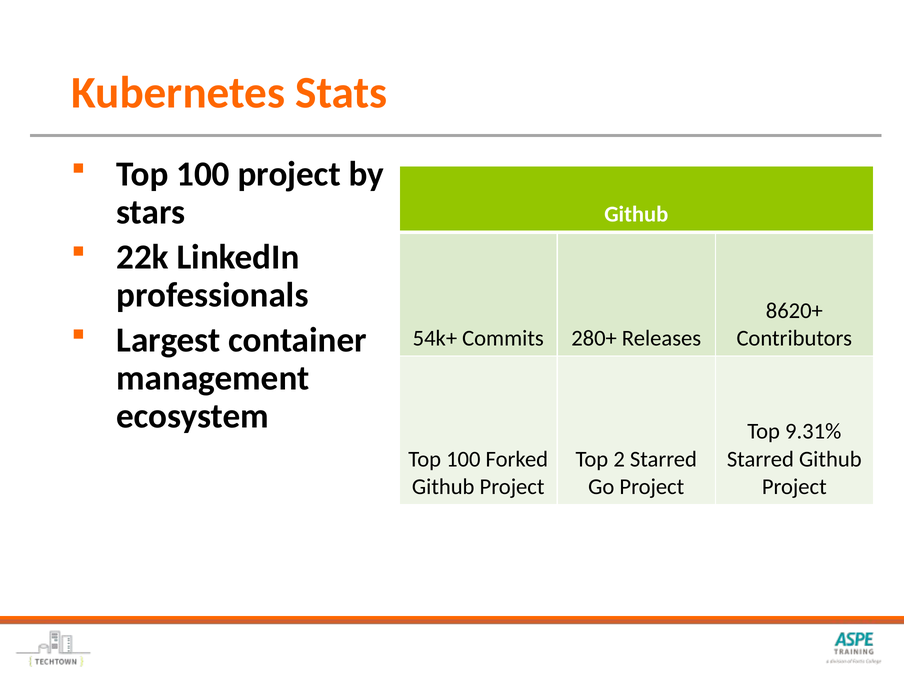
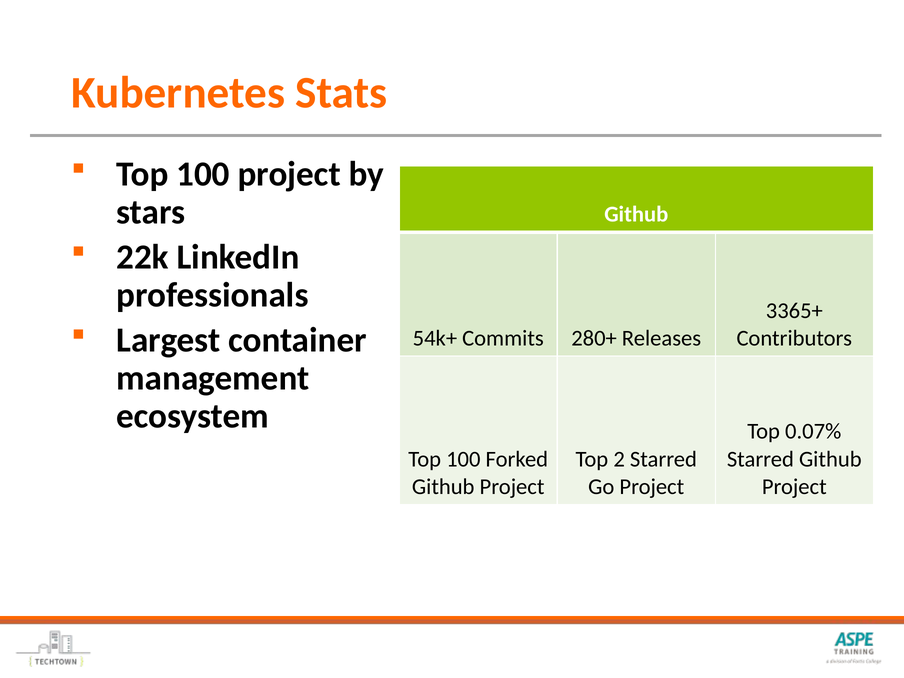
8620+: 8620+ -> 3365+ (794, 311)
9.31%: 9.31% -> 0.07% (813, 431)
